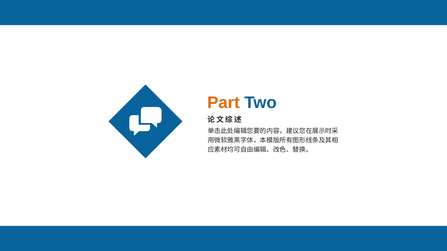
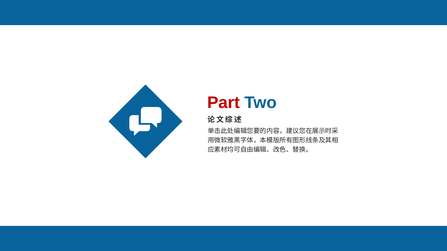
Part colour: orange -> red (223, 103)
